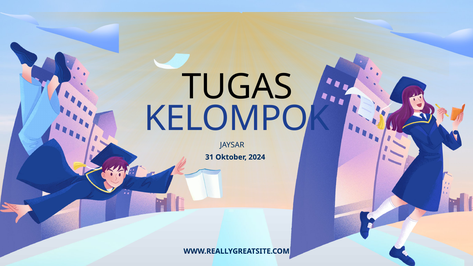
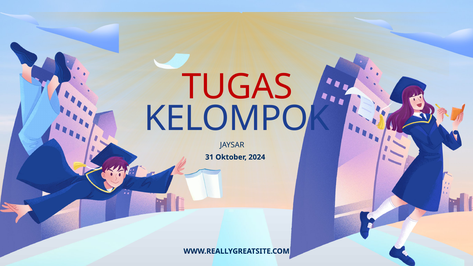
TUGAS colour: black -> red (237, 87)
